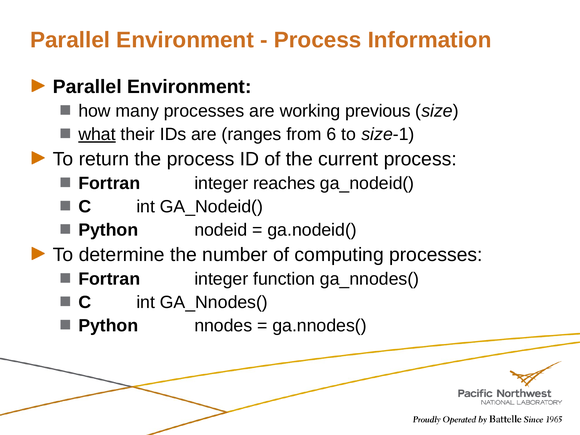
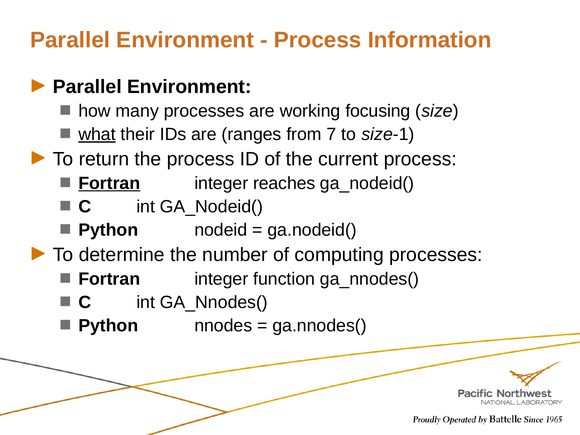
previous: previous -> focusing (378, 111)
6: 6 -> 7 (332, 134)
Fortran underline: none -> present (109, 183)
